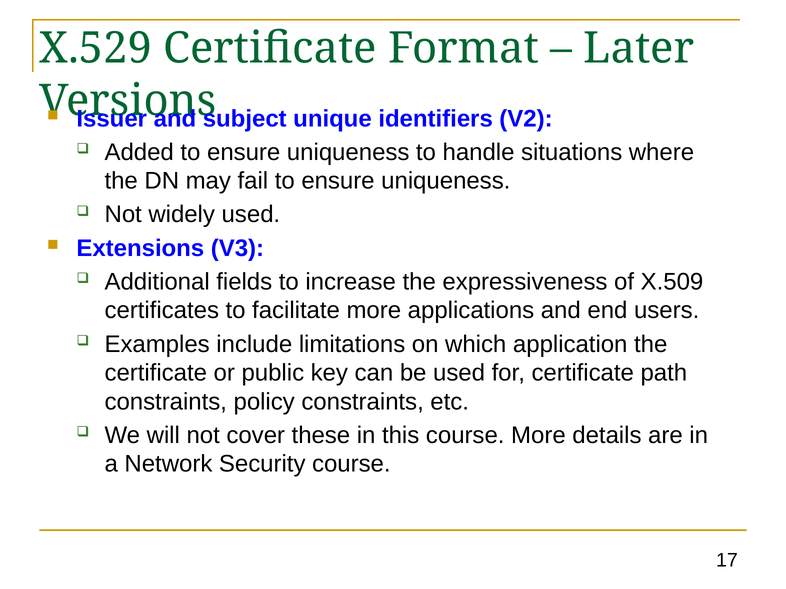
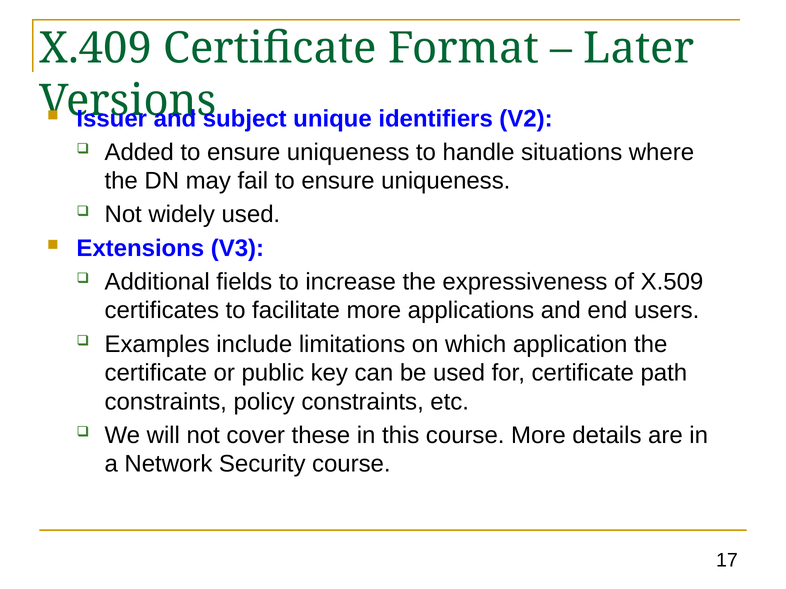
X.529: X.529 -> X.409 (96, 48)
